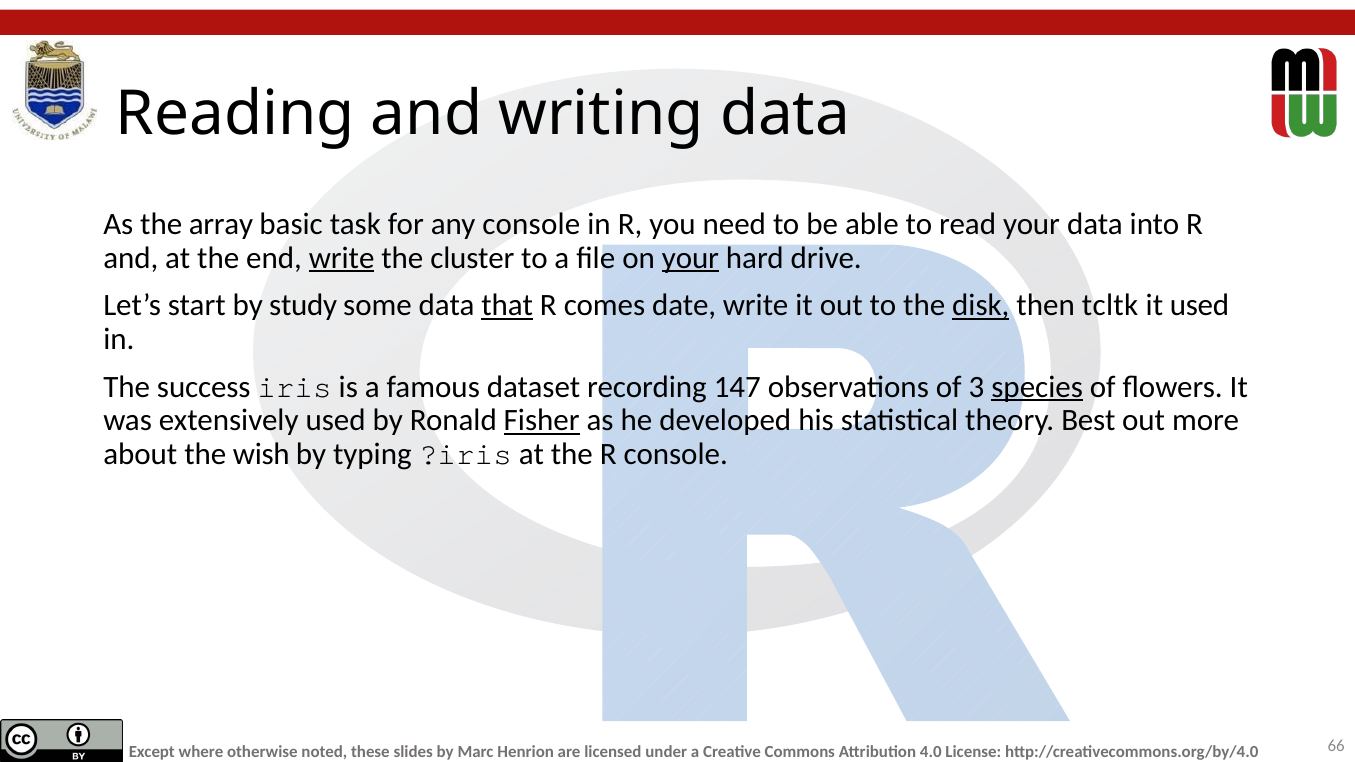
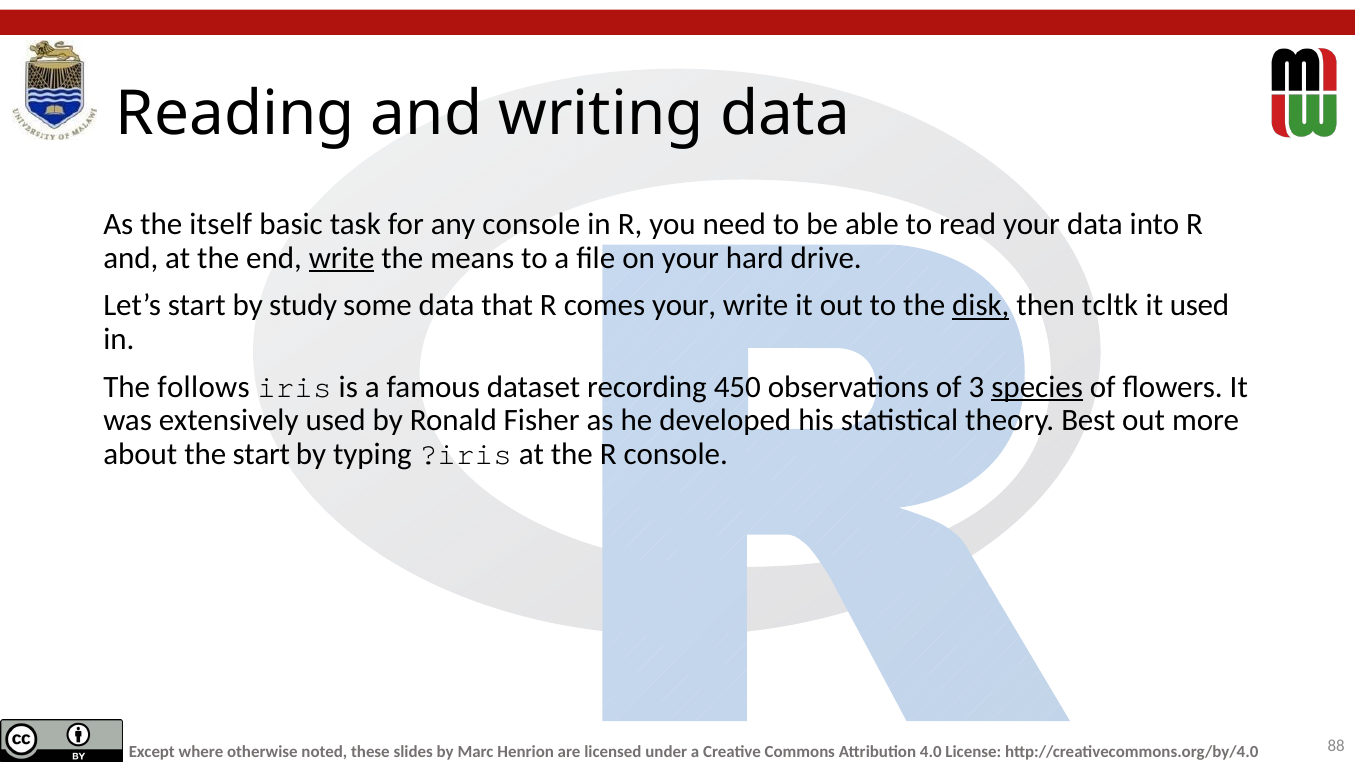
array: array -> itself (221, 225)
cluster: cluster -> means (472, 258)
your underline: present -> none (690, 258)
that underline: present -> none (507, 306)
comes date: date -> your (684, 306)
success: success -> follows (204, 387)
147: 147 -> 450 (737, 387)
Fisher underline: present -> none (542, 420)
the wish: wish -> start (261, 454)
66: 66 -> 88 (1336, 746)
